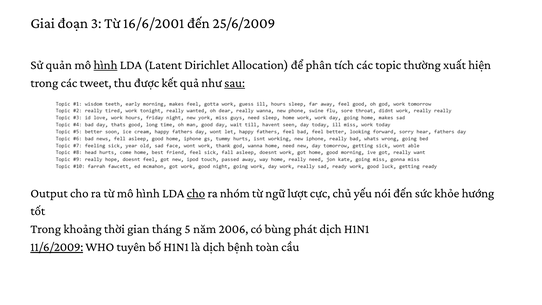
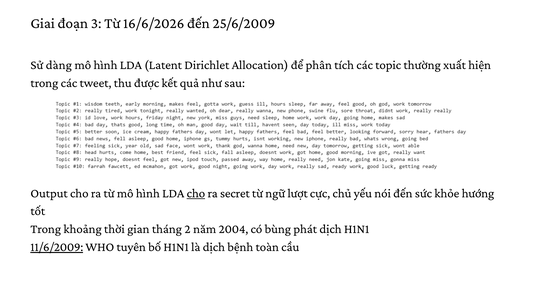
16/6/2001: 16/6/2001 -> 16/6/2026 (154, 23)
quản: quản -> dàng (59, 65)
hình underline: present -> none (105, 65)
sau underline: present -> none (235, 83)
nhóm: nhóm -> secret (235, 193)
5: 5 -> 2 (187, 229)
2006: 2006 -> 2004 (233, 229)
